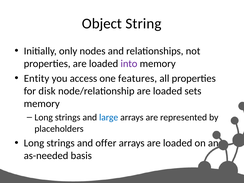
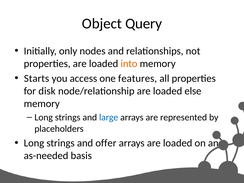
String: String -> Query (144, 24)
into colour: purple -> orange (129, 64)
Entity: Entity -> Starts (37, 78)
sets: sets -> else (193, 91)
